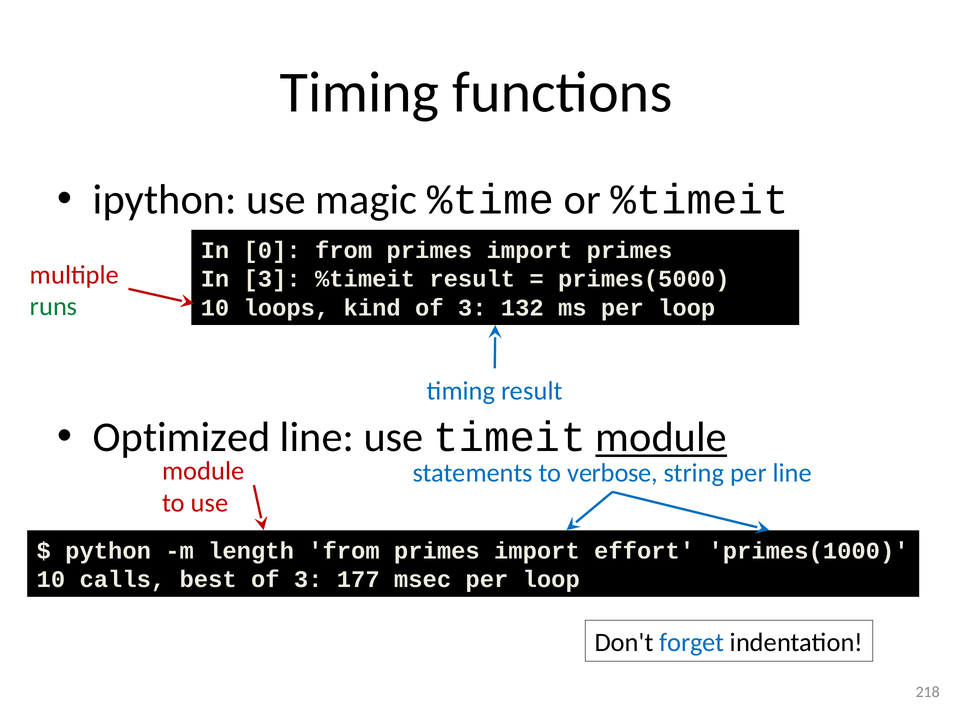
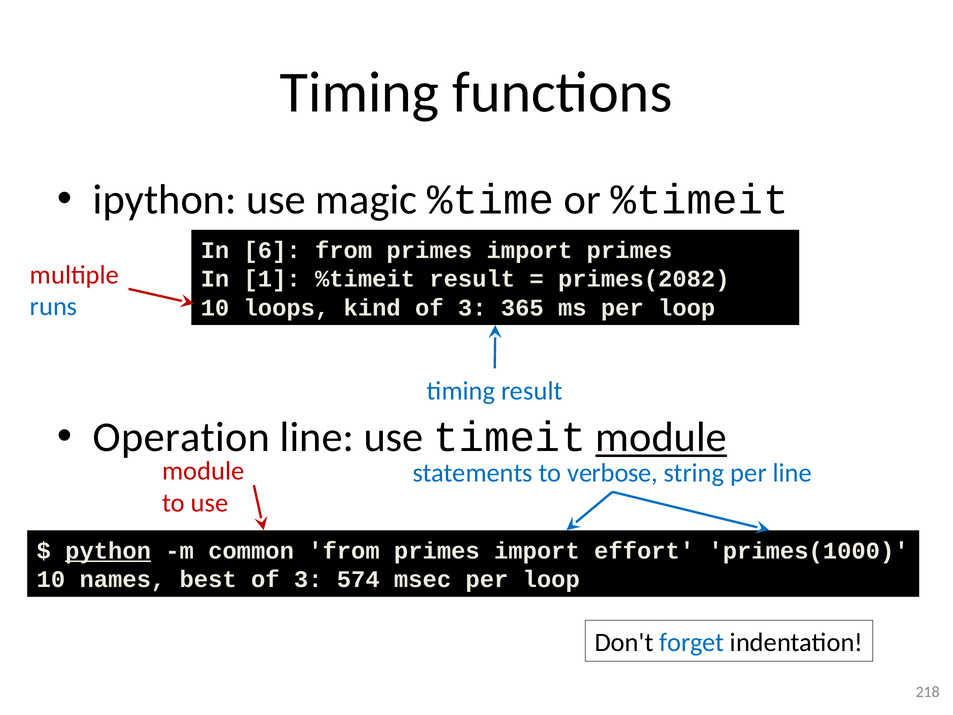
0: 0 -> 6 (272, 250)
In 3: 3 -> 1 (272, 279)
primes(5000: primes(5000 -> primes(2082 (644, 279)
runs colour: green -> blue (54, 306)
132: 132 -> 365 (522, 308)
Optimized: Optimized -> Operation (181, 437)
python underline: none -> present (108, 551)
length: length -> common (251, 551)
calls: calls -> names (122, 579)
177: 177 -> 574 (358, 579)
